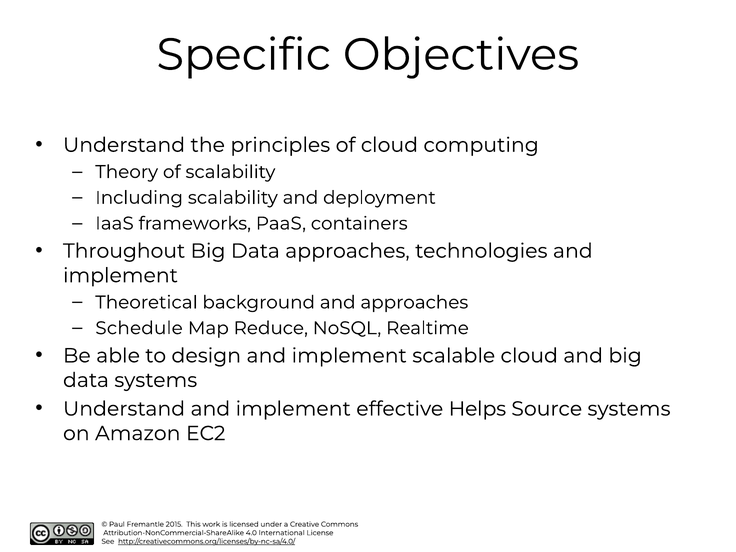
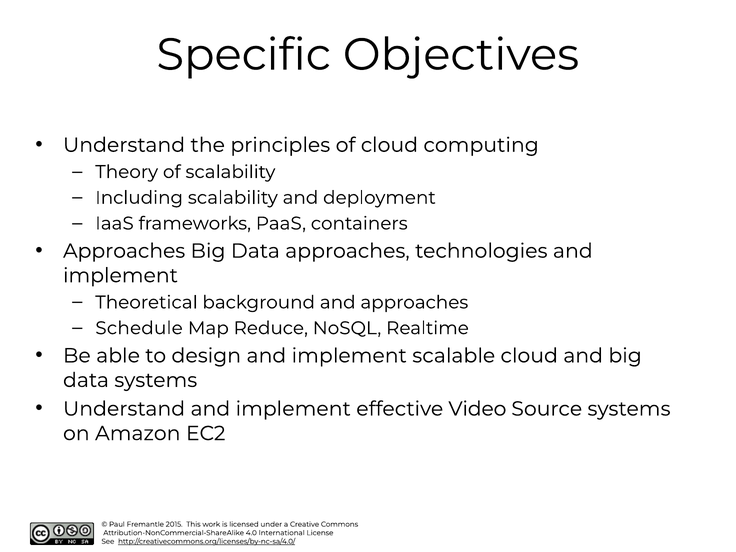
Throughout: Throughout -> Approaches (124, 251)
Helps: Helps -> Video (477, 409)
